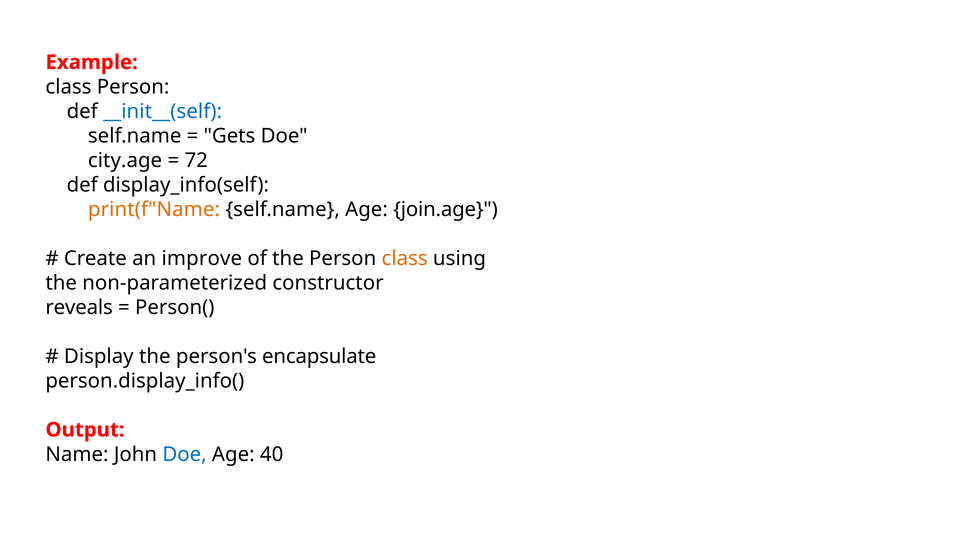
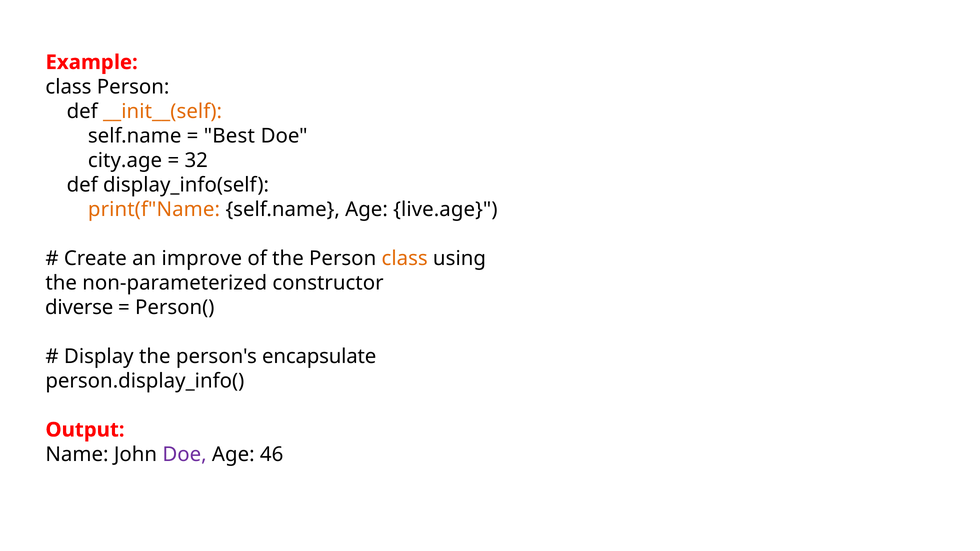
__init__(self colour: blue -> orange (163, 111)
Gets: Gets -> Best (229, 136)
72: 72 -> 32 (196, 160)
join.age: join.age -> live.age (445, 209)
reveals: reveals -> diverse (79, 307)
Doe colour: blue -> purple (185, 455)
40: 40 -> 46 (272, 455)
